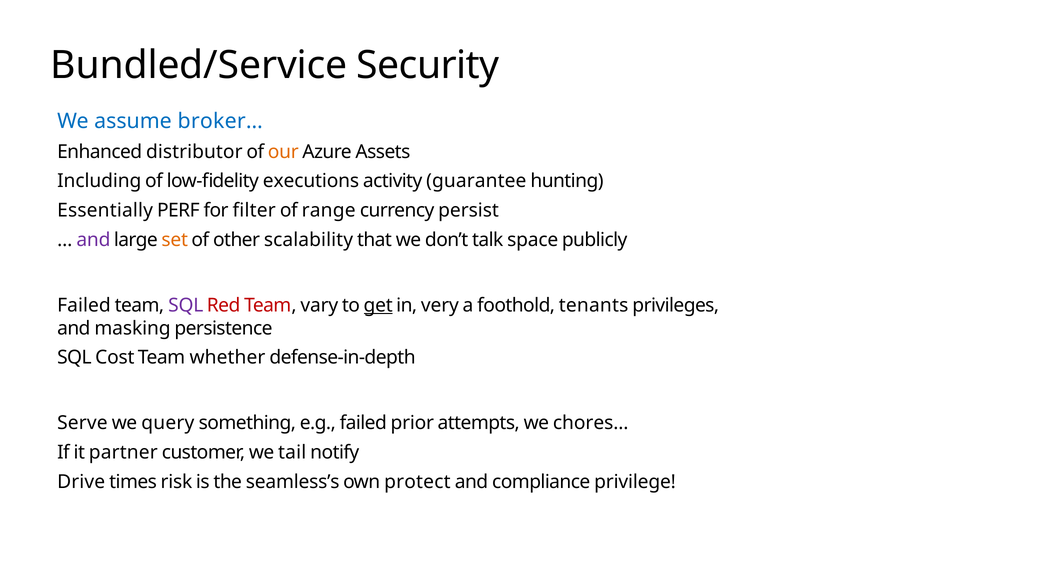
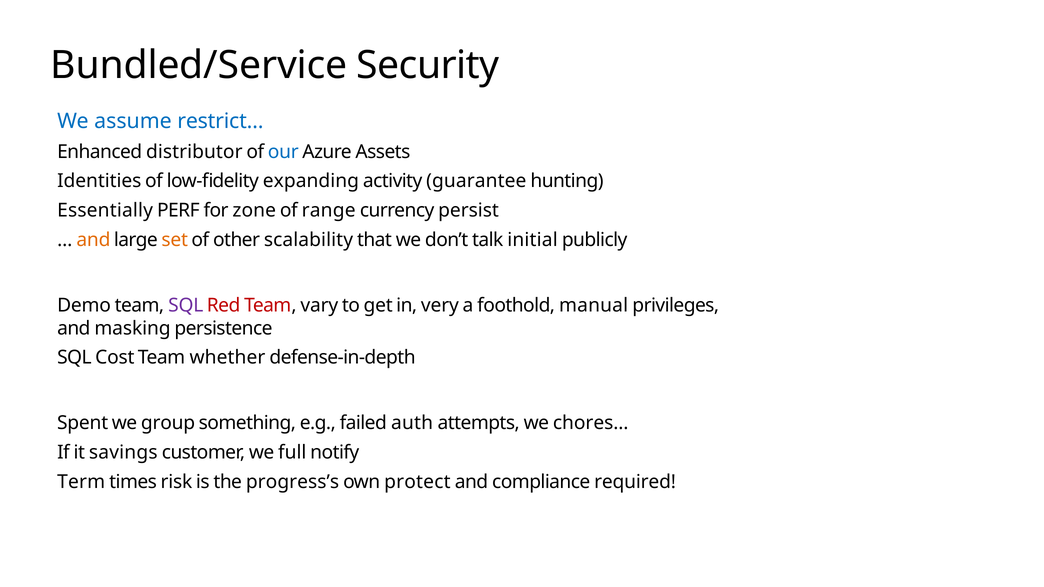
broker…: broker… -> restrict… (220, 121)
our colour: orange -> blue (283, 152)
Including: Including -> Identities (99, 181)
executions: executions -> expanding (311, 181)
filter: filter -> zone (254, 211)
and colour: purple -> orange (93, 240)
space: space -> initial (533, 240)
Failed: Failed -> Demo (84, 305)
get underline: present -> none (378, 305)
tenants: tenants -> manual (594, 305)
Serve: Serve -> Spent (83, 423)
query: query -> group (168, 423)
prior: prior -> auth (412, 423)
partner: partner -> savings (123, 452)
tail: tail -> full (292, 452)
Drive: Drive -> Term (81, 482)
seamless’s: seamless’s -> progress’s (293, 482)
privilege: privilege -> required (635, 482)
